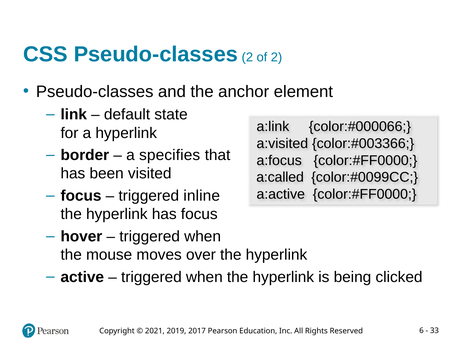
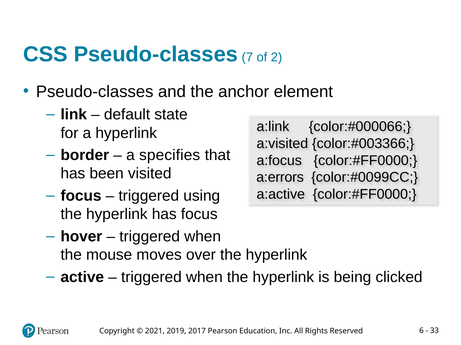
Pseudo-classes 2: 2 -> 7 (247, 58)
a:called: a:called -> a:errors (280, 178)
inline: inline -> using (202, 196)
